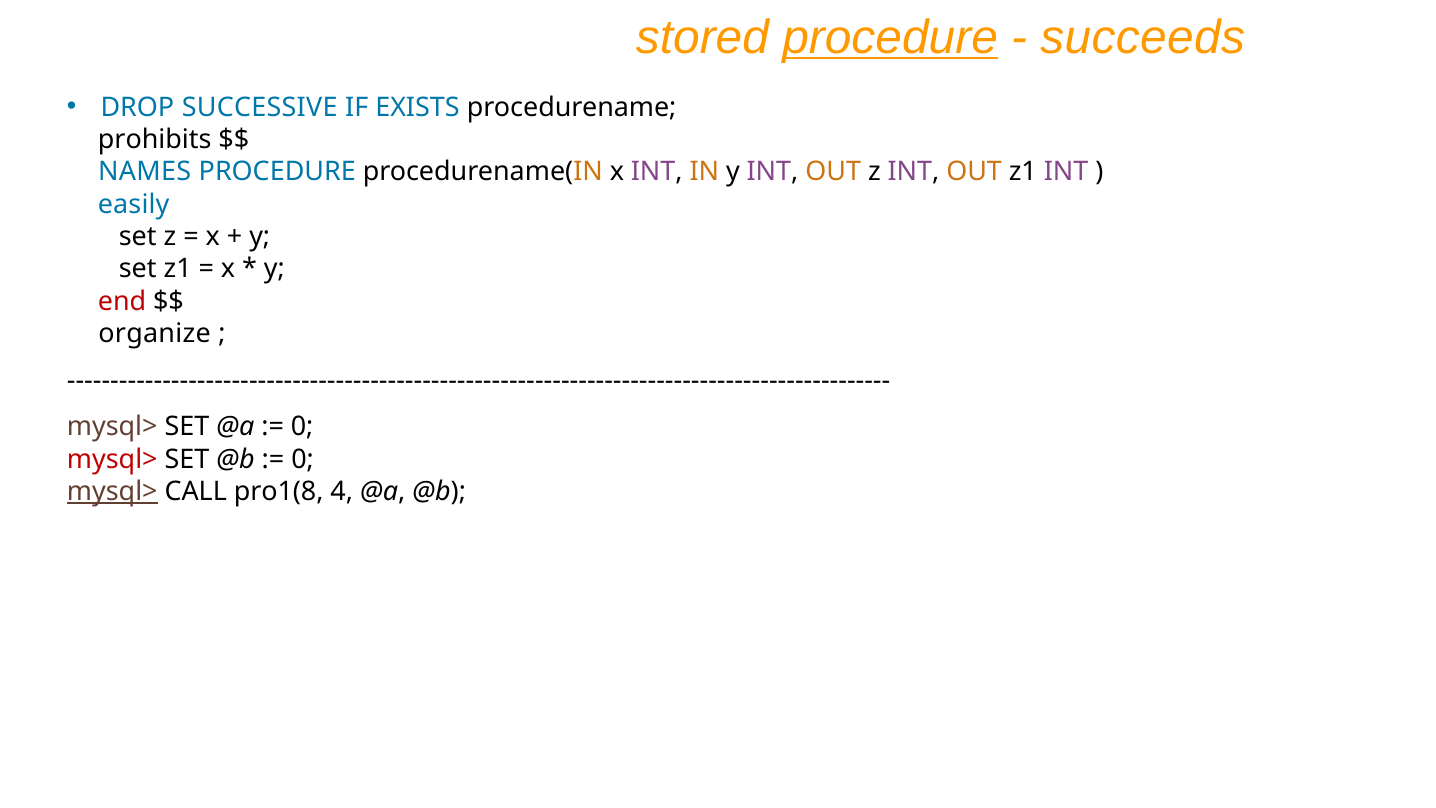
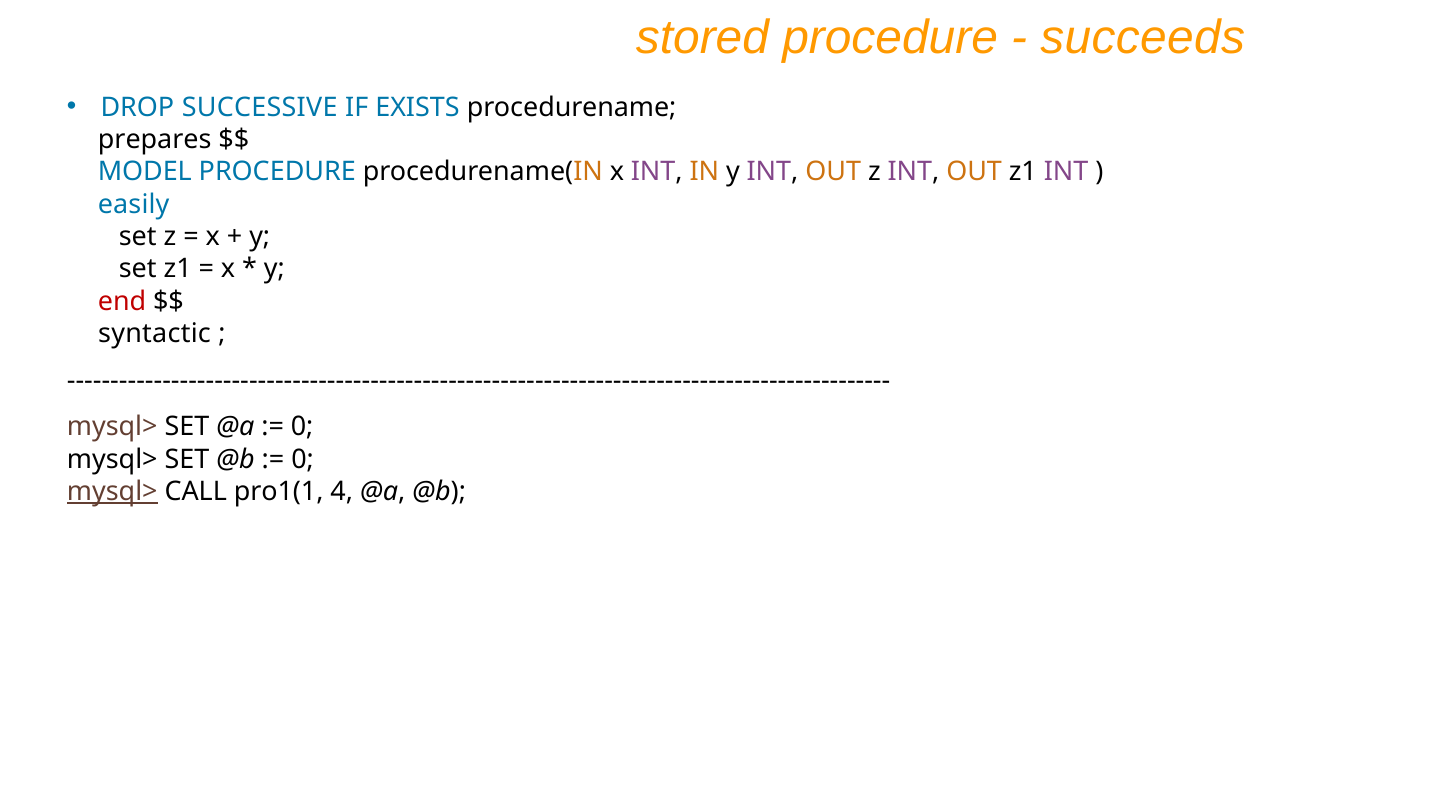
procedure underline: present -> none (890, 37)
prohibits: prohibits -> prepares (155, 140)
NAMES: NAMES -> MODEL (145, 172)
organize: organize -> syntactic (155, 333)
mysql> colour: red -> black (112, 459)
pro1(8: pro1(8 -> pro1(1 (279, 491)
